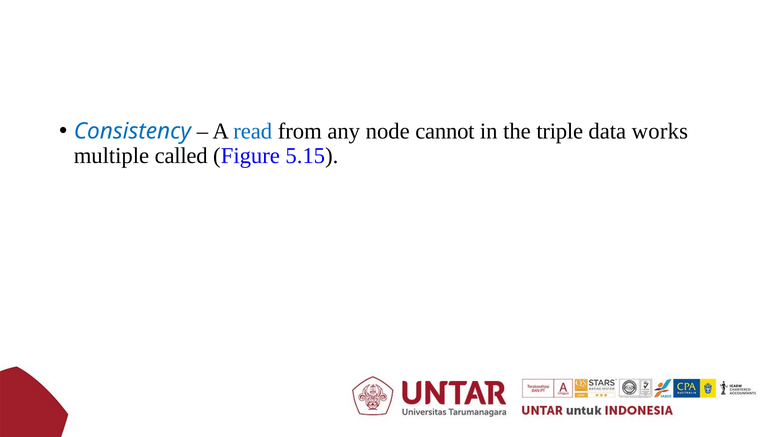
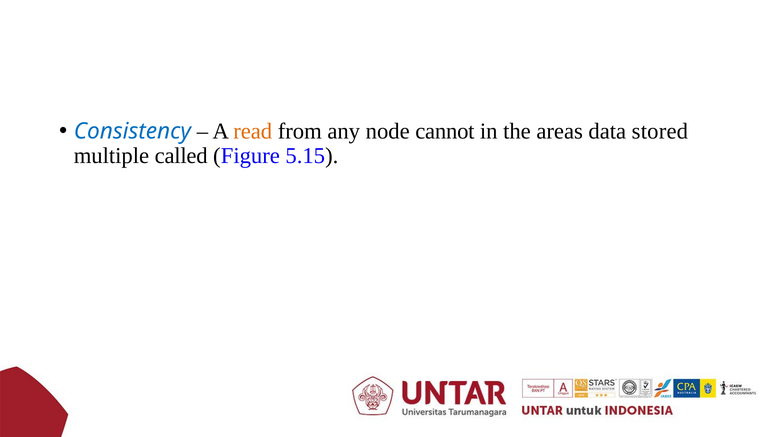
read colour: blue -> orange (253, 131)
triple: triple -> areas (560, 131)
works: works -> stored (660, 131)
